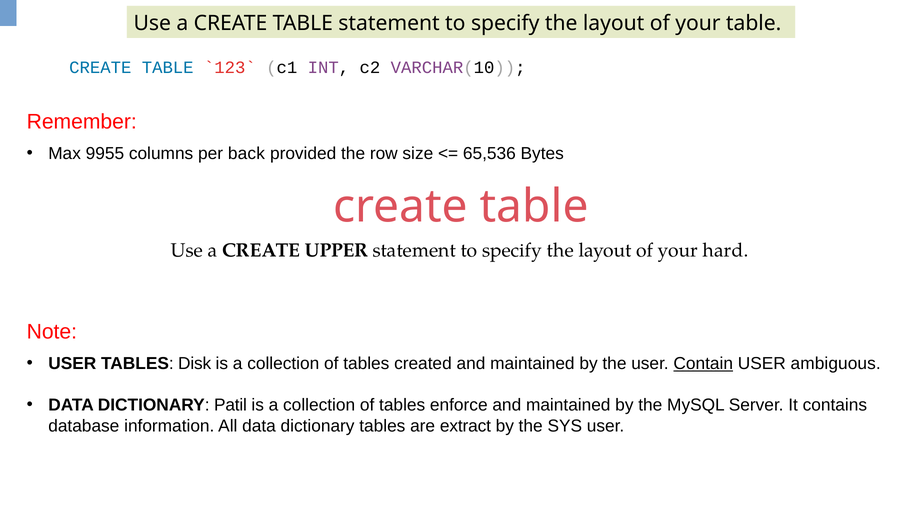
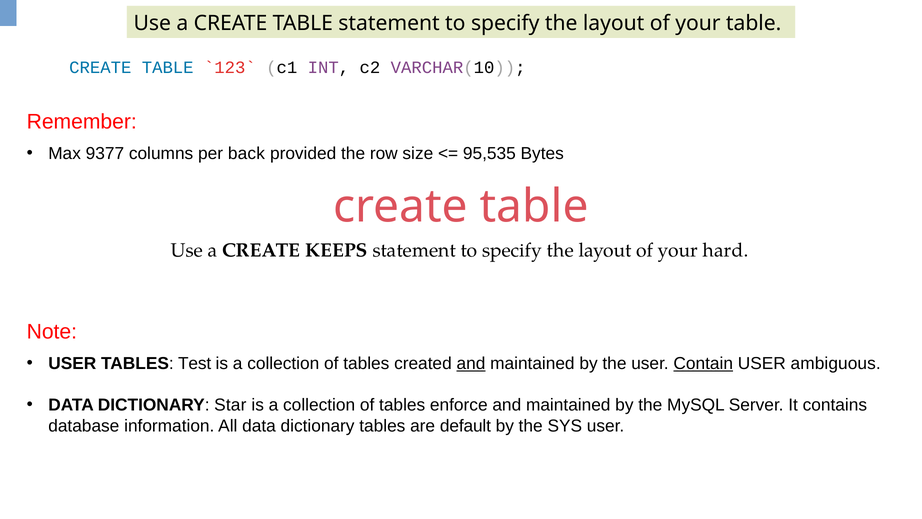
9955: 9955 -> 9377 (105, 153)
65,536: 65,536 -> 95,535 (489, 153)
UPPER: UPPER -> KEEPS (336, 250)
Disk: Disk -> Test (195, 363)
and underline: none -> present (471, 363)
Patil: Patil -> Star (230, 405)
extract: extract -> default (465, 426)
